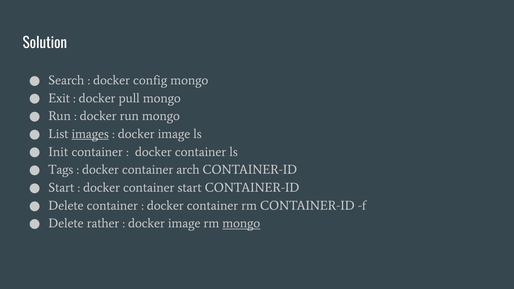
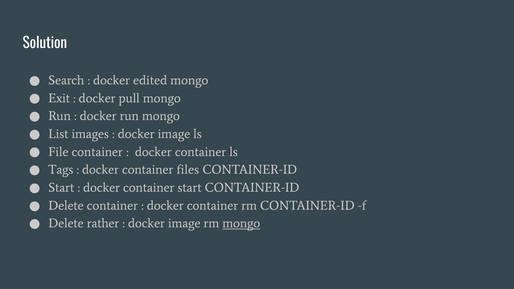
config: config -> edited (150, 80)
images underline: present -> none (90, 134)
Init: Init -> File (58, 152)
arch: arch -> files (188, 170)
